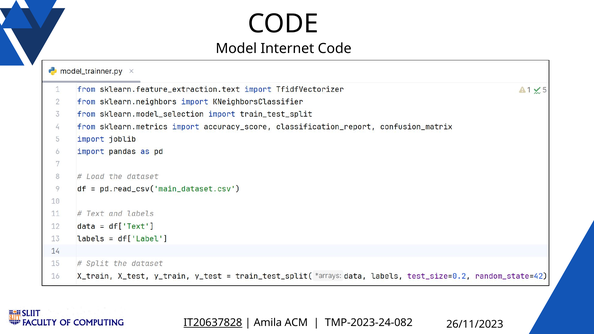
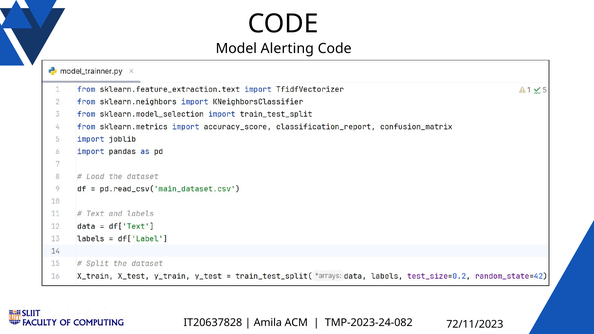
Internet: Internet -> Alerting (287, 48)
IT20637828 underline: present -> none (213, 323)
26/11/2023: 26/11/2023 -> 72/11/2023 (475, 324)
